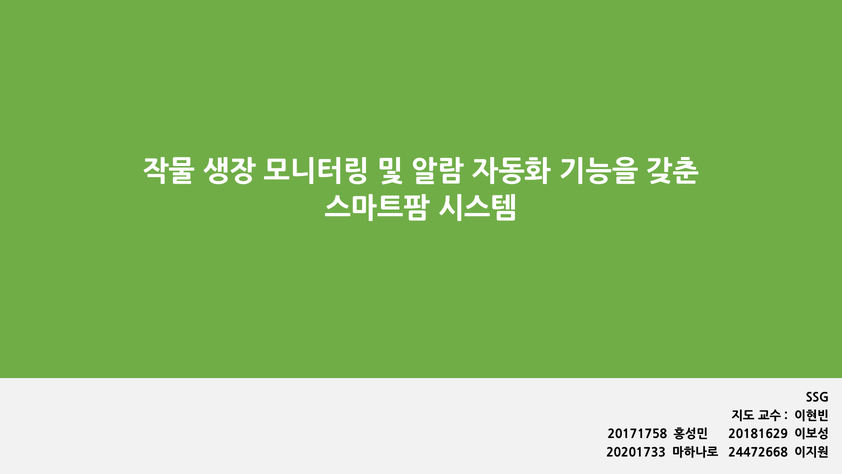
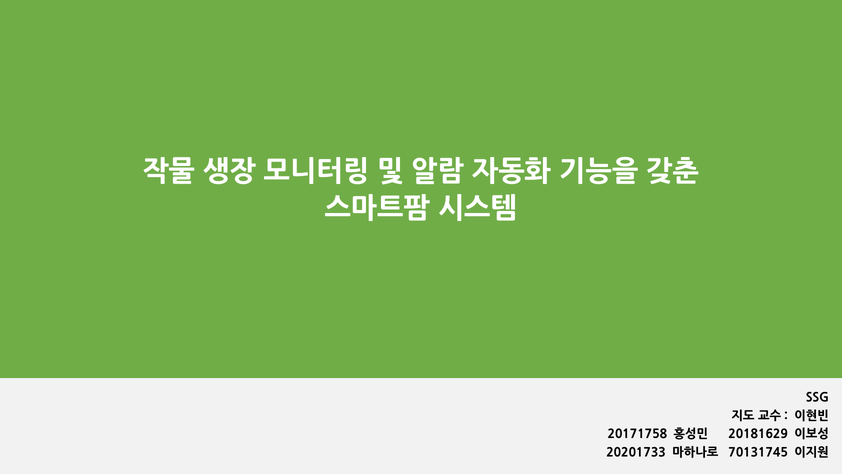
24472668: 24472668 -> 70131745 (758, 452)
